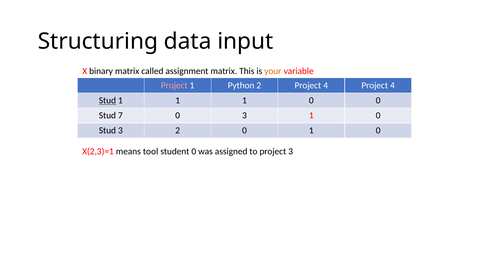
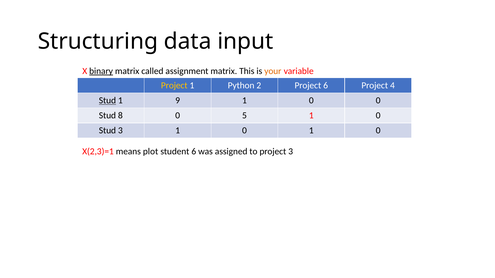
binary underline: none -> present (101, 71)
Project colour: pink -> yellow (174, 86)
2 Project 4: 4 -> 6 (326, 86)
1: 1 -> 9 (178, 101)
7: 7 -> 8 (120, 116)
0 3: 3 -> 5 (244, 116)
3 2: 2 -> 1 (178, 131)
tool: tool -> plot (151, 152)
student 0: 0 -> 6 (194, 152)
